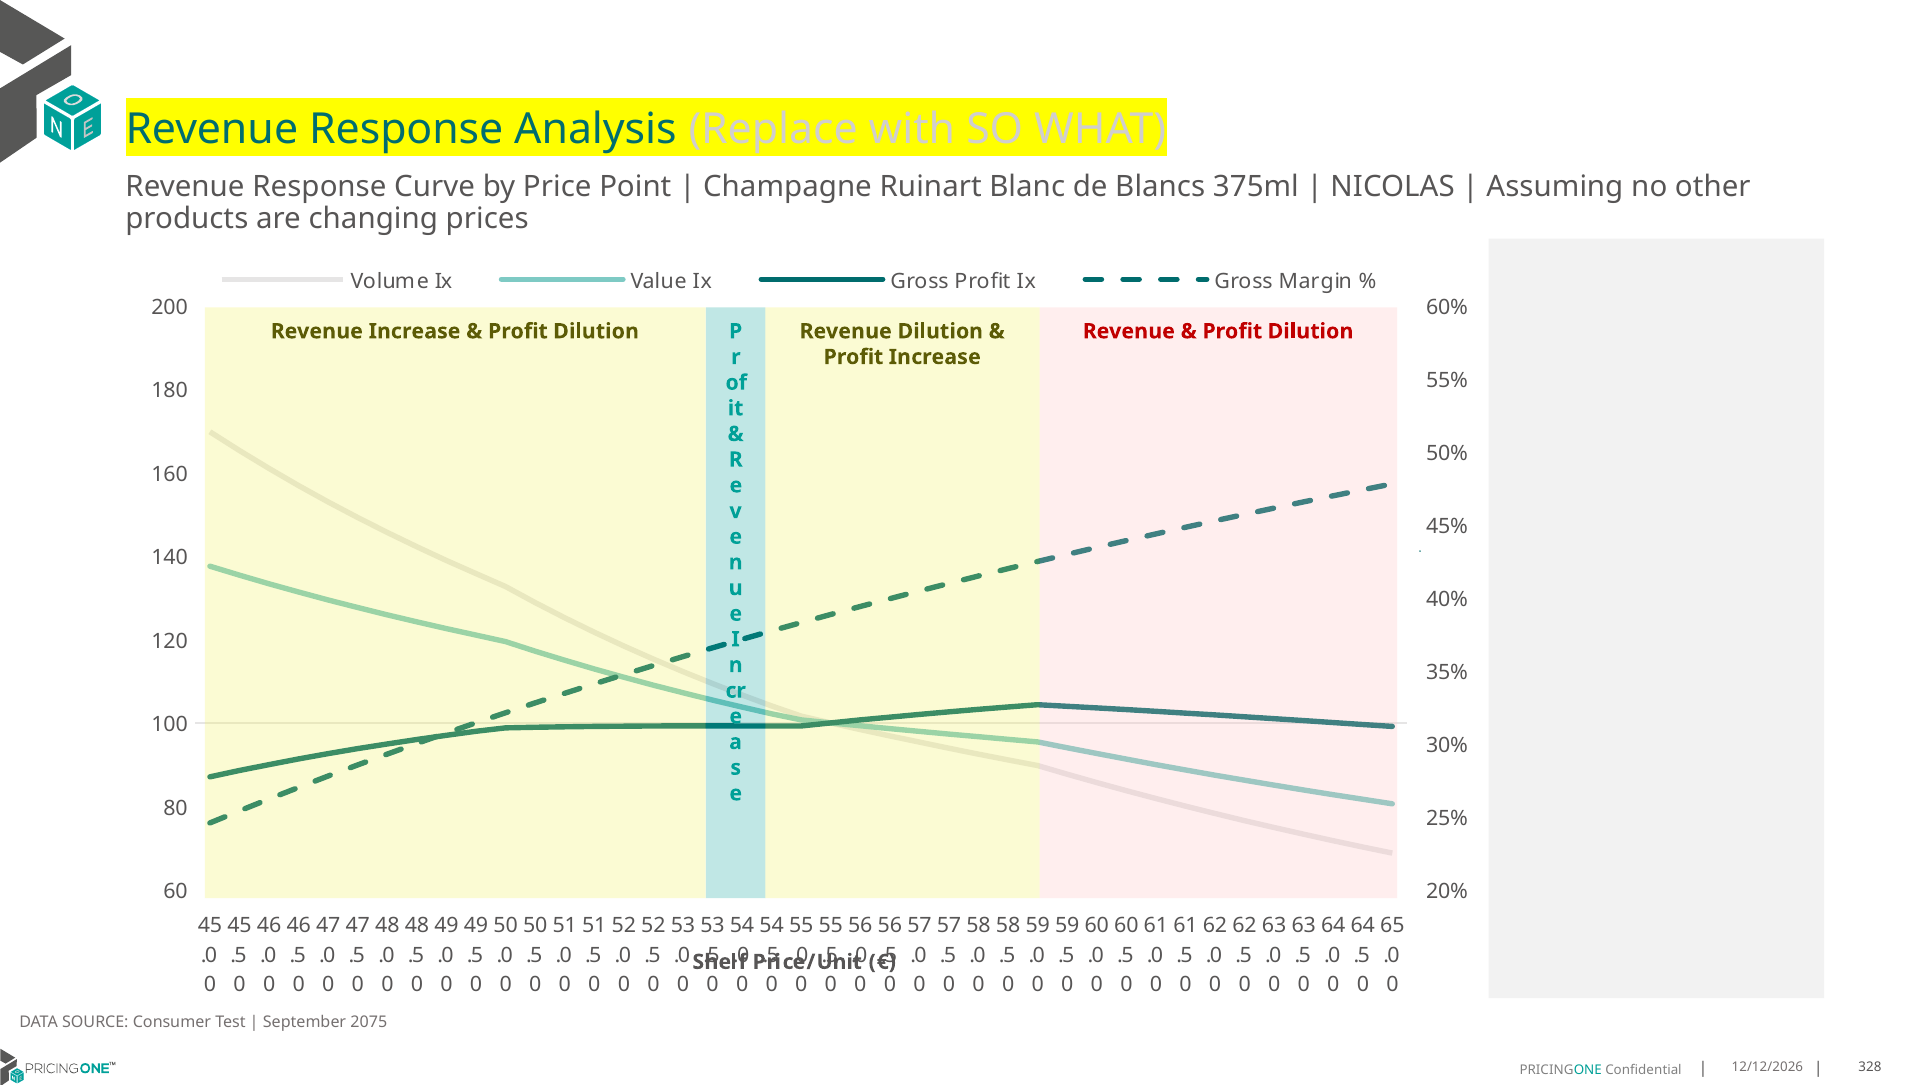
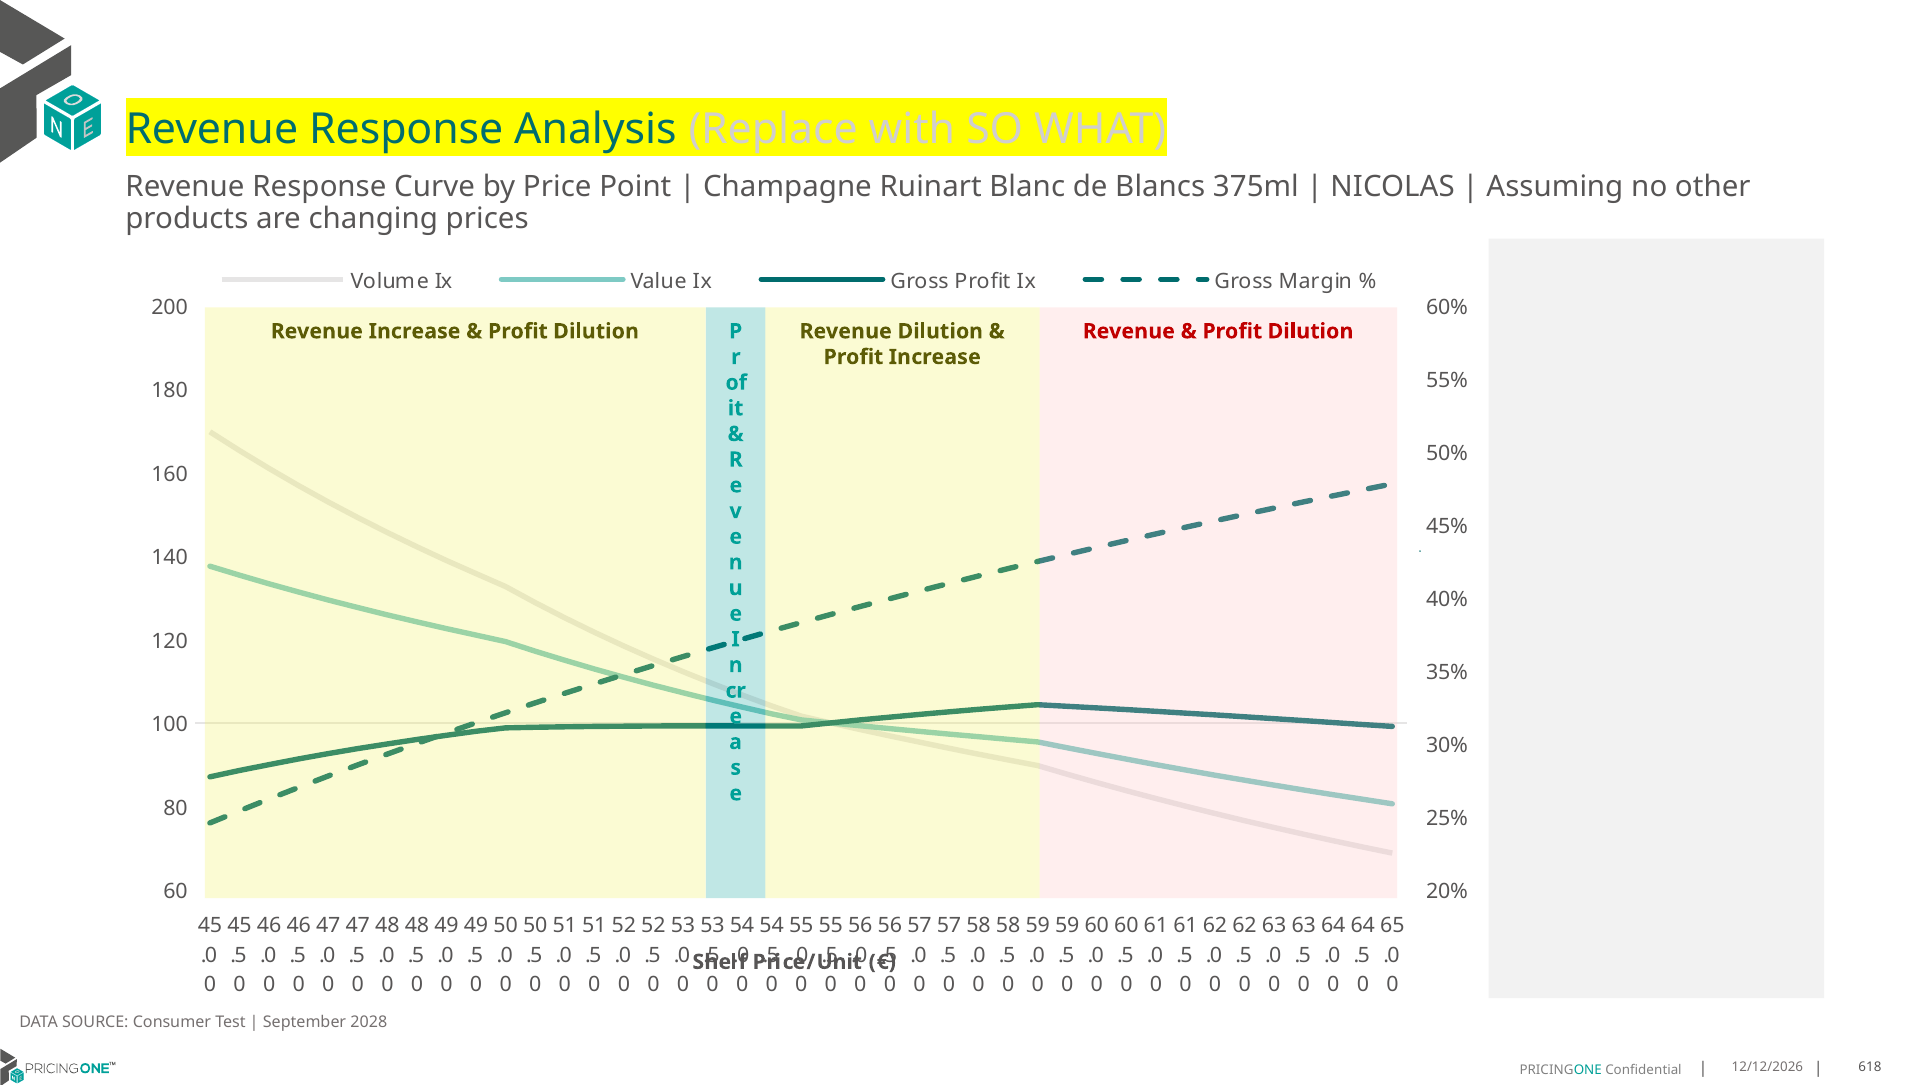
2075: 2075 -> 2028 (369, 1022)
328: 328 -> 618 (1870, 1067)
